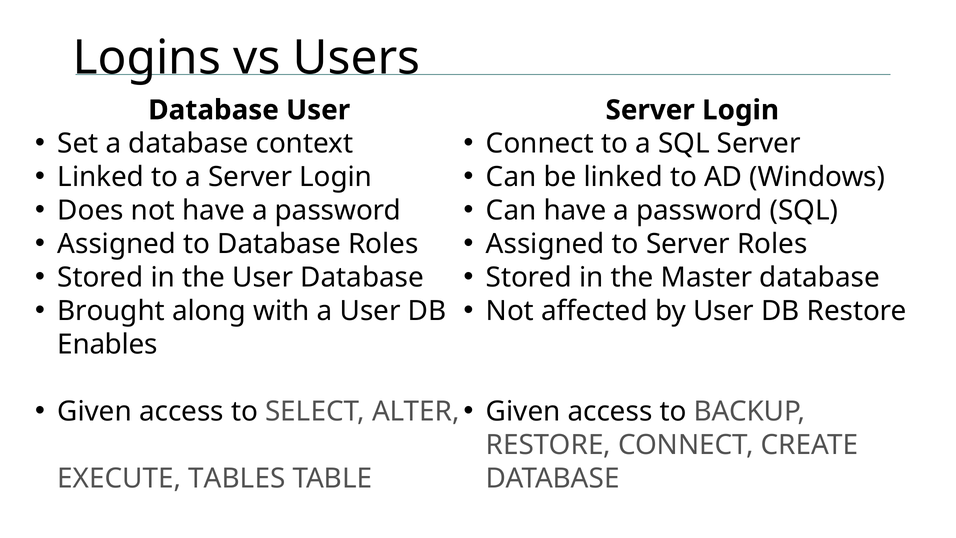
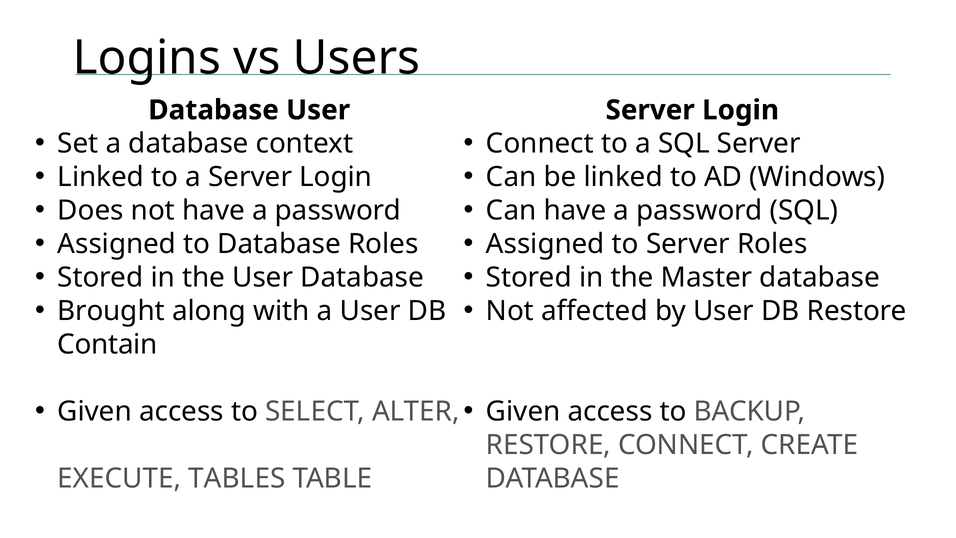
Enables: Enables -> Contain (107, 344)
